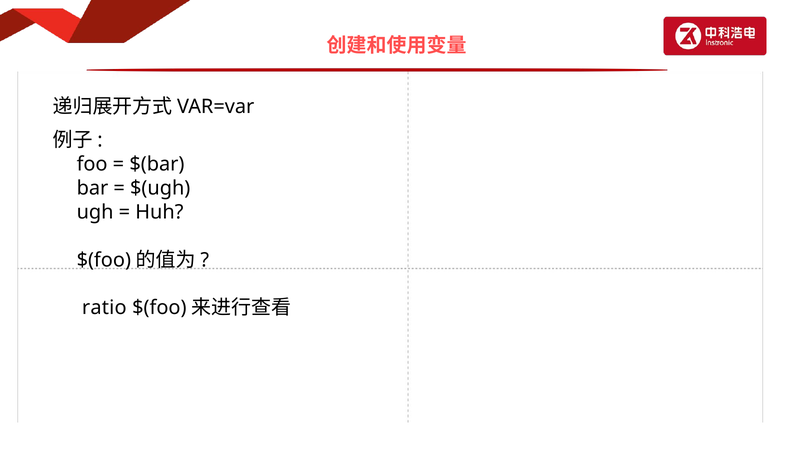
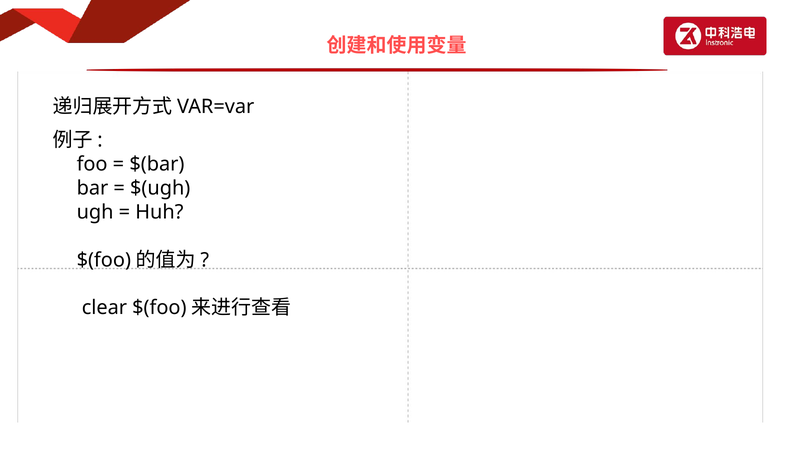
ratio: ratio -> clear (104, 308)
